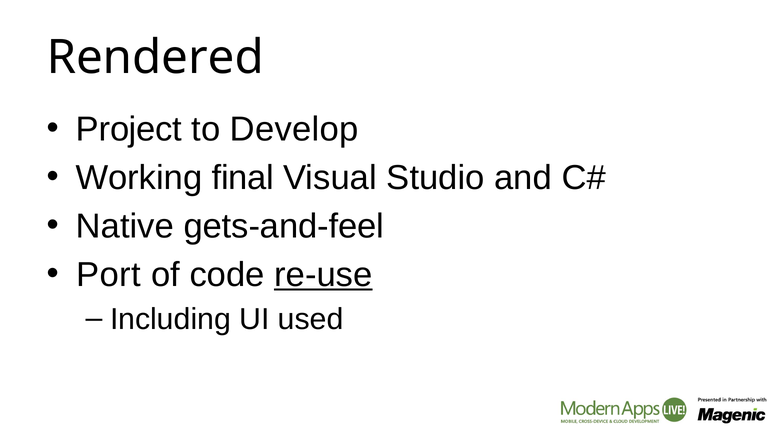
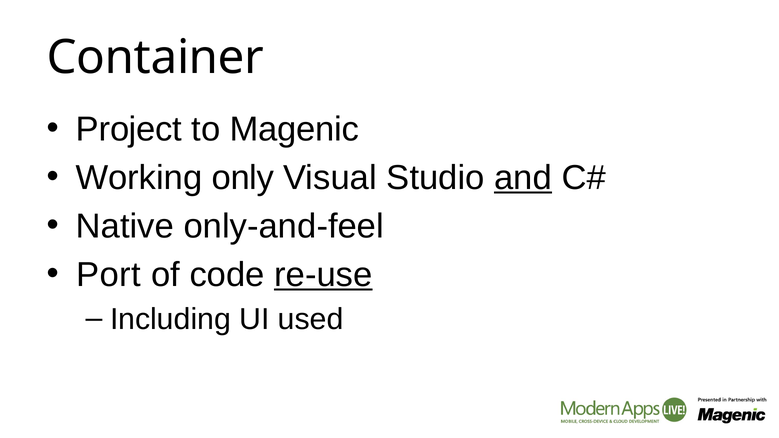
Rendered: Rendered -> Container (155, 57)
Develop: Develop -> Magenic (294, 129)
final: final -> only (243, 178)
and underline: none -> present (523, 178)
gets-and-feel: gets-and-feel -> only-and-feel (284, 226)
